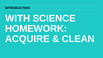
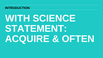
HOMEWORK: HOMEWORK -> STATEMENT (36, 29)
CLEAN: CLEAN -> OFTEN (78, 39)
